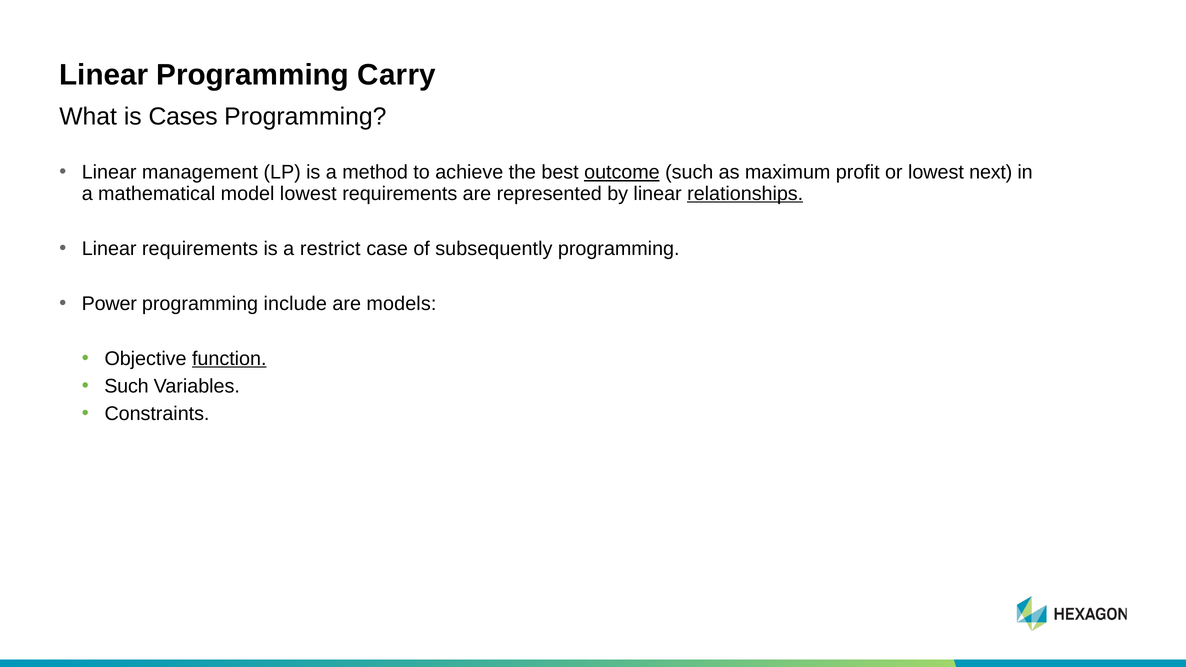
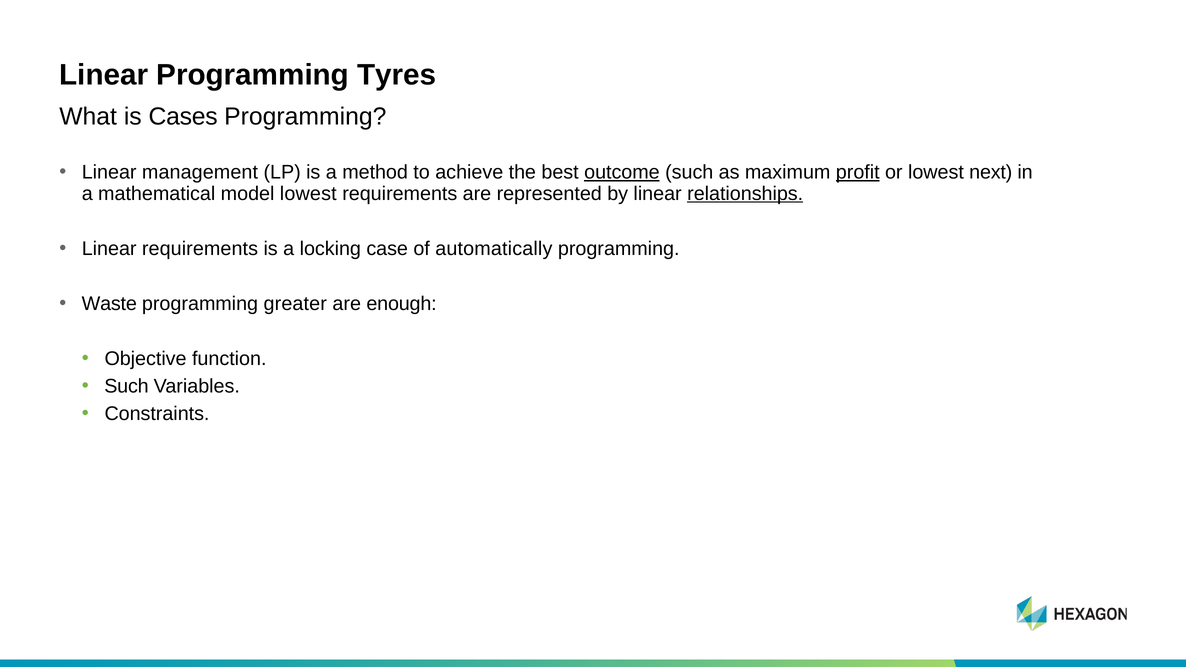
Carry: Carry -> Tyres (397, 75)
profit underline: none -> present (858, 172)
restrict: restrict -> locking (330, 249)
subsequently: subsequently -> automatically (494, 249)
Power: Power -> Waste (109, 304)
include: include -> greater (295, 304)
models: models -> enough (402, 304)
function underline: present -> none (229, 359)
